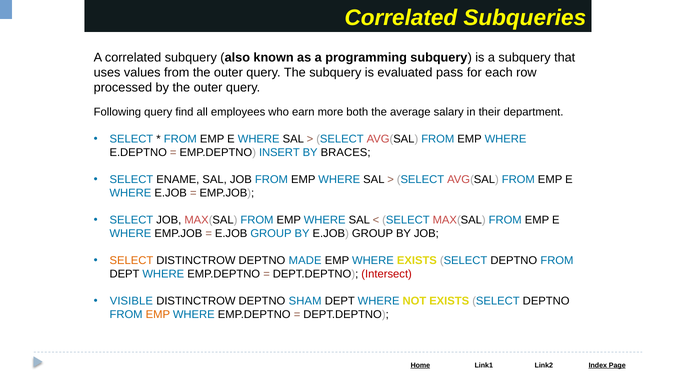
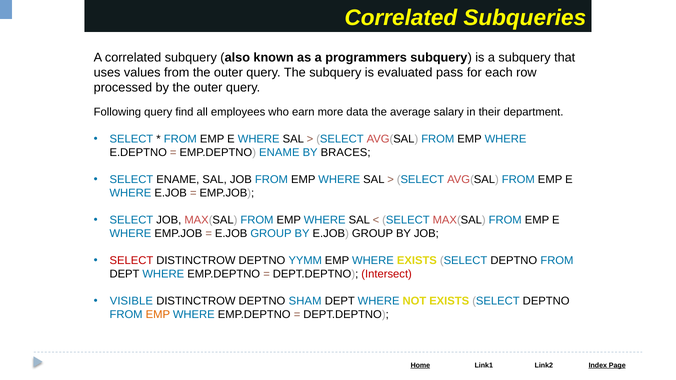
programming: programming -> programmers (366, 57)
both: both -> data (357, 112)
EMP.DEPTNO INSERT: INSERT -> ENAME (279, 153)
SELECT colour: orange -> red (131, 261)
MADE: MADE -> YYMM (305, 261)
